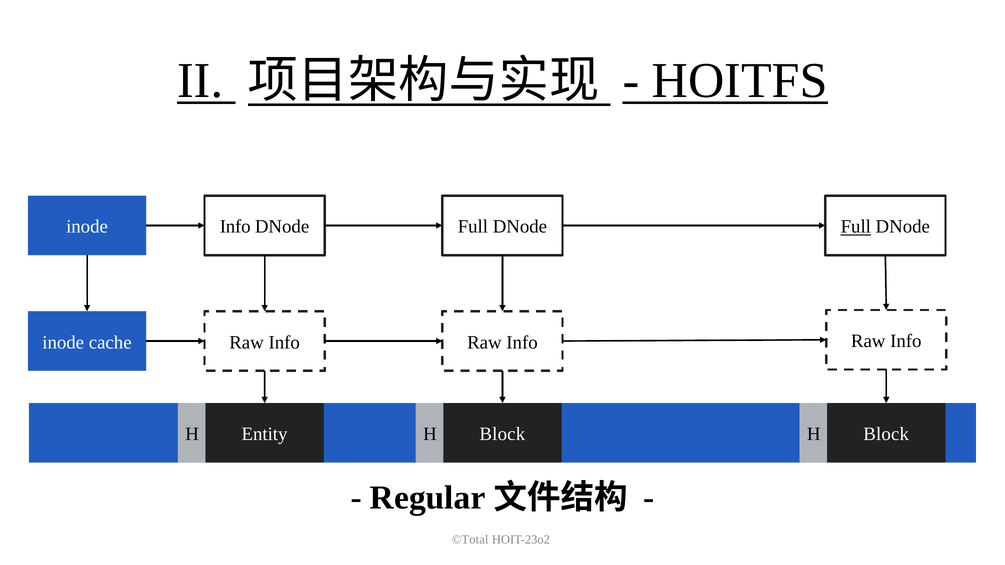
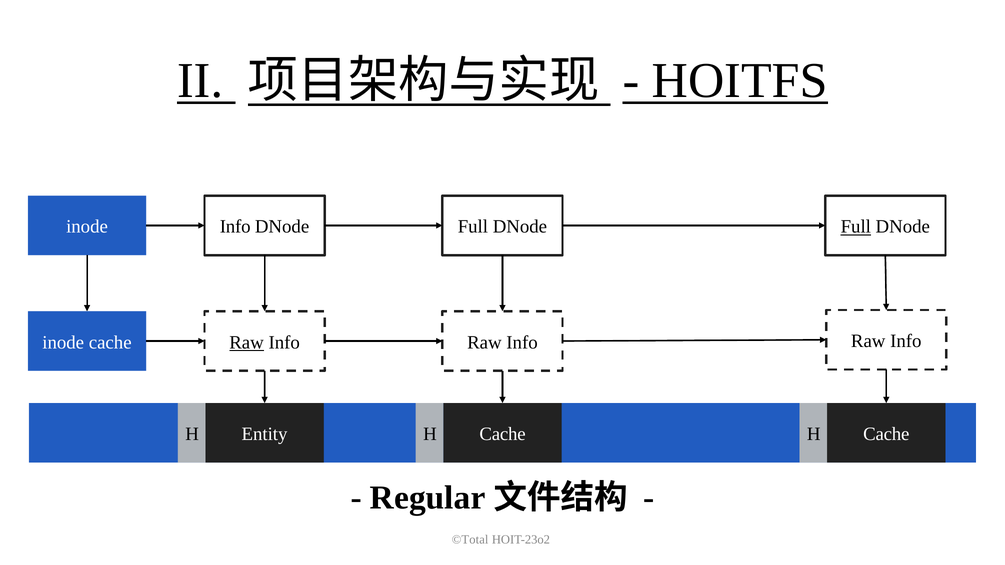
Raw underline: none -> present (247, 343)
Block: Block -> Cache (503, 434)
H Block: Block -> Cache (886, 434)
